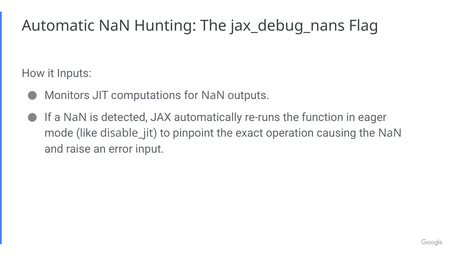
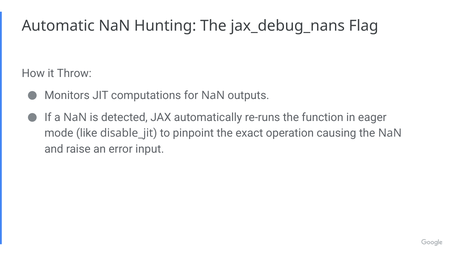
Inputs: Inputs -> Throw (74, 73)
